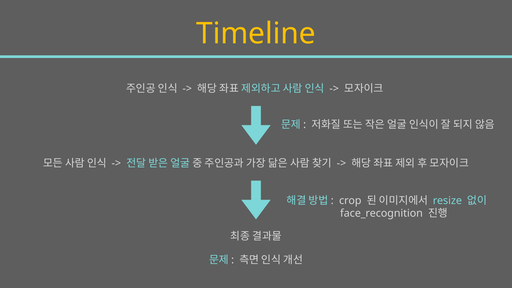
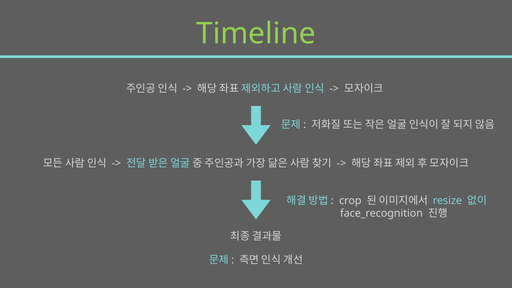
Timeline colour: yellow -> light green (256, 34)
